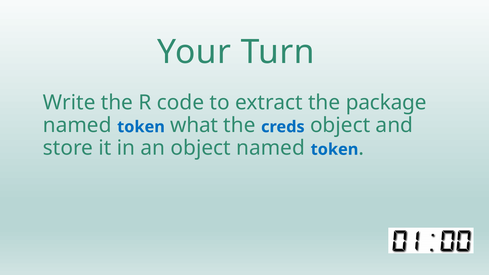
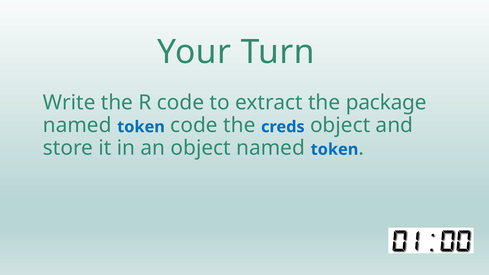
token what: what -> code (194, 125)
